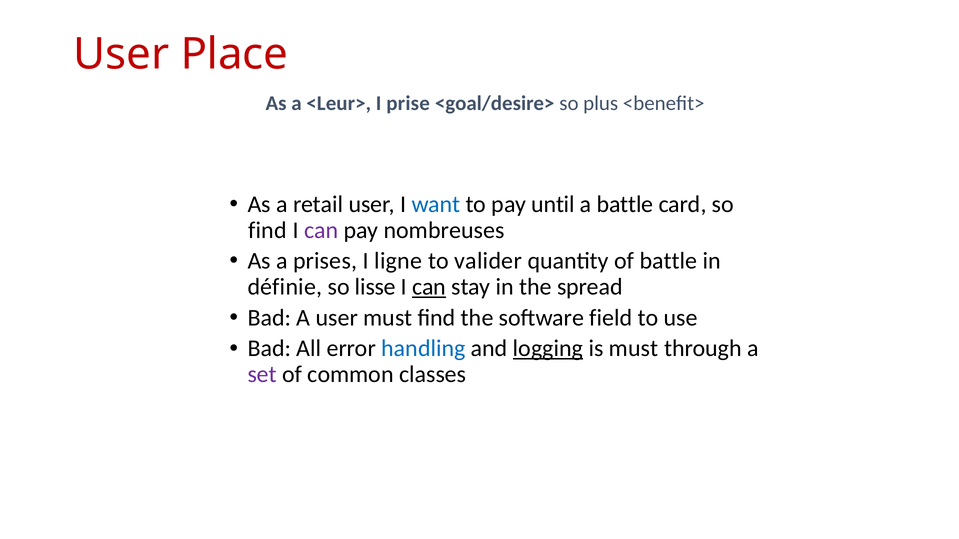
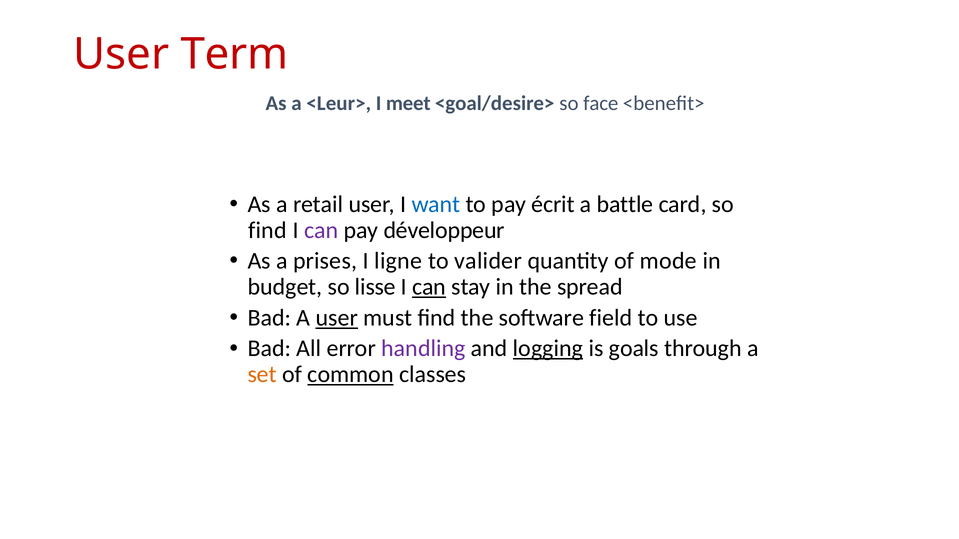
Place: Place -> Term (234, 54)
prise: prise -> meet (408, 103)
plus: plus -> face (601, 103)
until: until -> écrit (553, 204)
nombreuses: nombreuses -> développeur (444, 230)
of battle: battle -> mode (668, 261)
définie: définie -> budget (285, 287)
user underline: none -> present (337, 318)
handling colour: blue -> purple (423, 349)
is must: must -> goals (634, 349)
set colour: purple -> orange (262, 375)
common underline: none -> present (351, 375)
